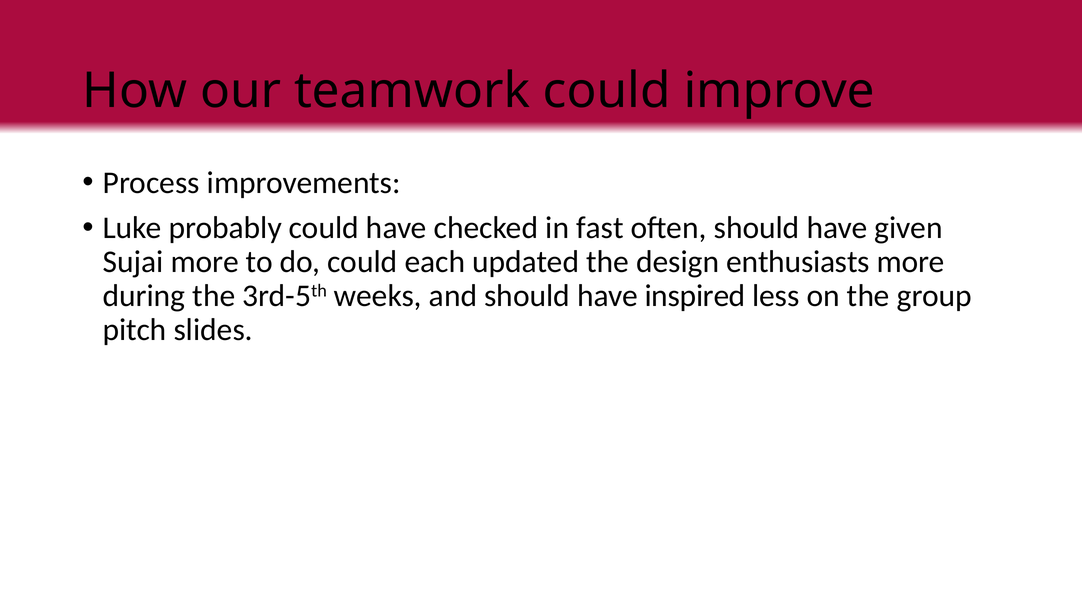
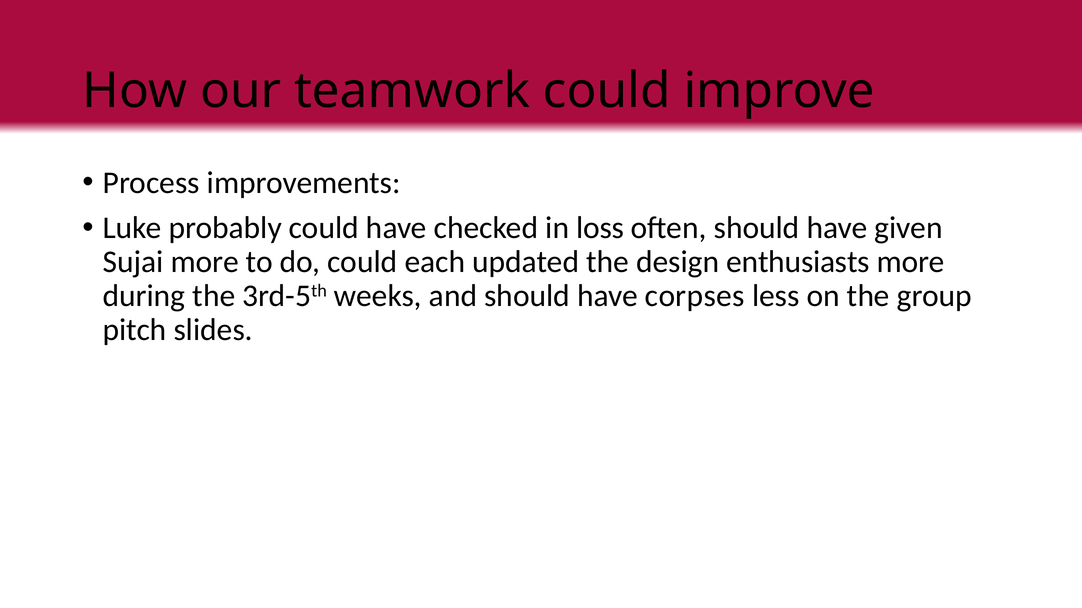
fast: fast -> loss (600, 228)
inspired: inspired -> corpses (695, 296)
